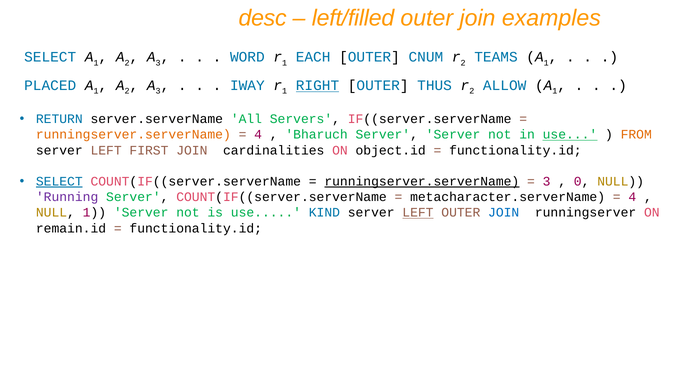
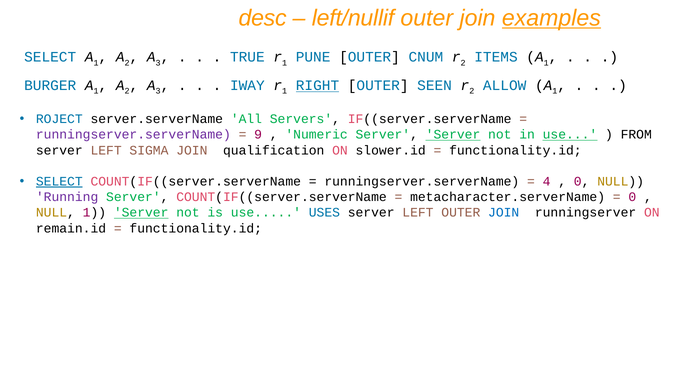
left/filled: left/filled -> left/nullif (353, 18)
examples underline: none -> present (551, 18)
WORD: WORD -> TRUE (247, 57)
EACH: EACH -> PUNE (313, 57)
TEAMS: TEAMS -> ITEMS (496, 57)
PLACED: PLACED -> BURGER (50, 86)
THUS: THUS -> SEEN (435, 86)
RETURN: RETURN -> ROJECT (59, 119)
runningserver.serverName colour: orange -> purple (133, 135)
4: 4 -> 9 (258, 135)
Bharuch: Bharuch -> Numeric (317, 135)
Server underline: none -> present (453, 135)
FROM colour: orange -> black (636, 135)
FIRST: FIRST -> SIGMA (149, 150)
cardinalities: cardinalities -> qualification (274, 150)
object.id: object.id -> slower.id (391, 150)
runningserver.serverName underline: present -> none (422, 181)
3: 3 -> 4 (547, 181)
4: 4 -> 0 (632, 197)
Server underline: none -> present (141, 213)
KIND: KIND -> USES (324, 213)
LEFT underline: present -> none (418, 213)
